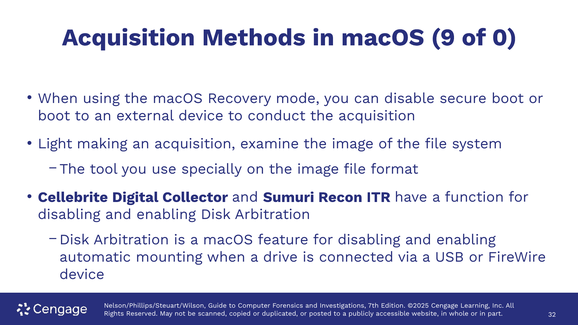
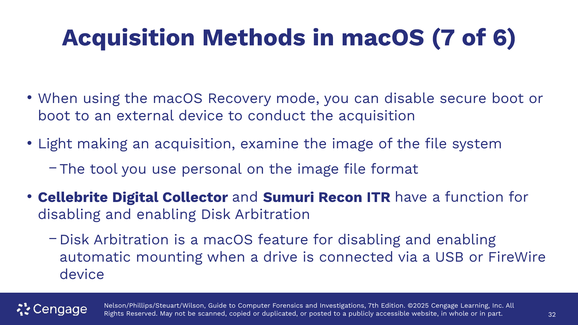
9: 9 -> 7 (443, 37)
0: 0 -> 6 (504, 37)
specially: specially -> personal (212, 169)
